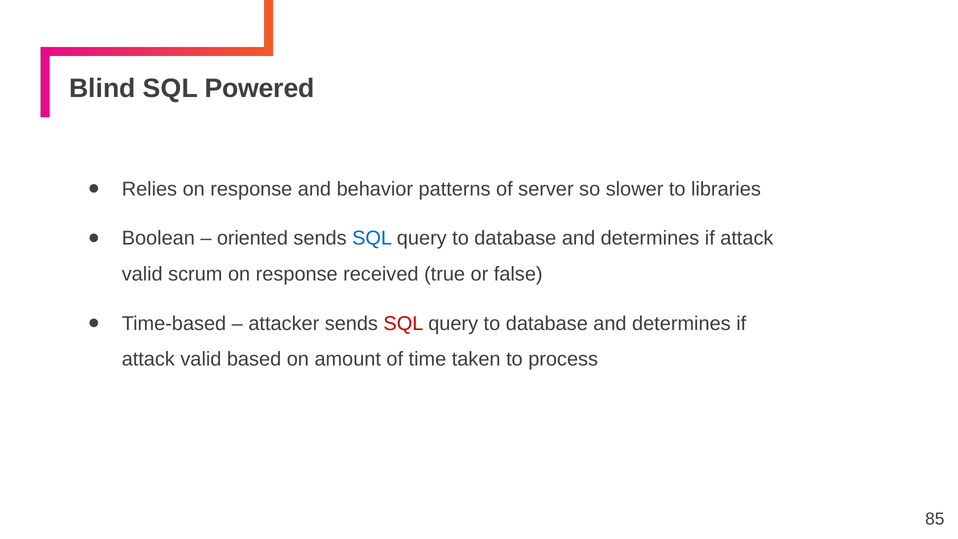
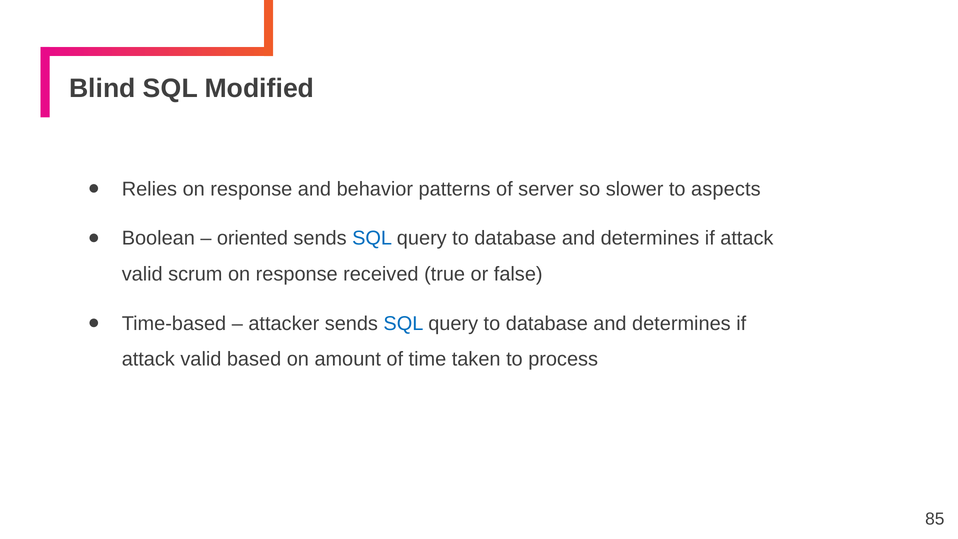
Powered: Powered -> Modified (259, 88)
libraries: libraries -> aspects (726, 189)
SQL colour: red -> blue (403, 323)
